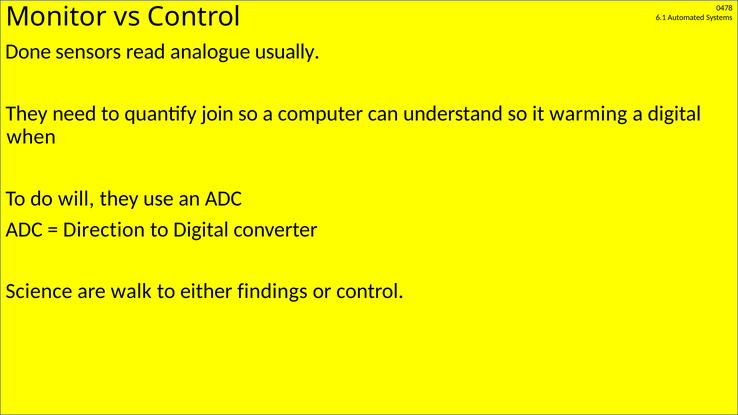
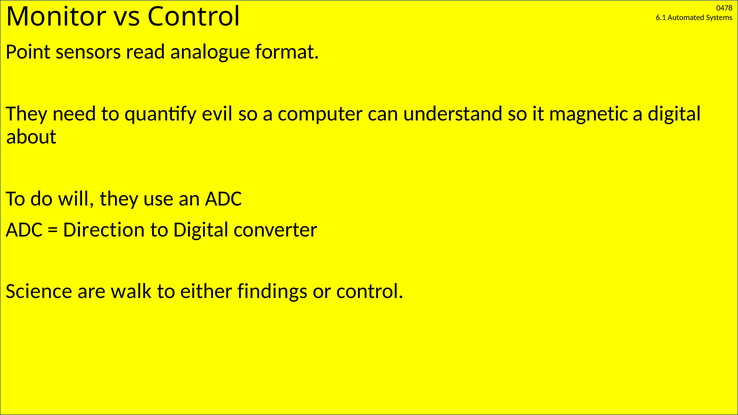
Done: Done -> Point (28, 52)
usually: usually -> format (287, 52)
join: join -> evil (217, 114)
warming: warming -> magnetic (589, 114)
when: when -> about (31, 137)
